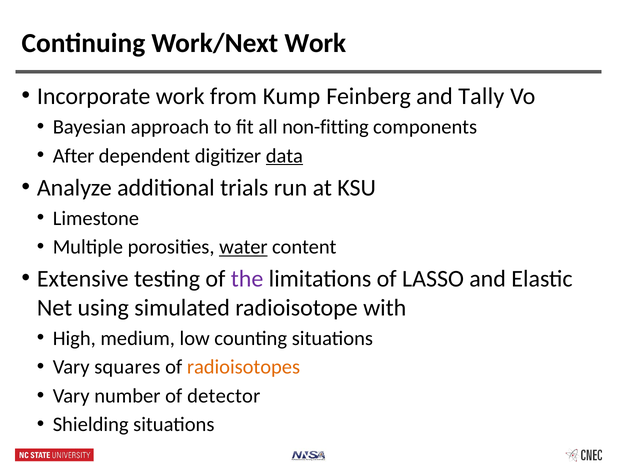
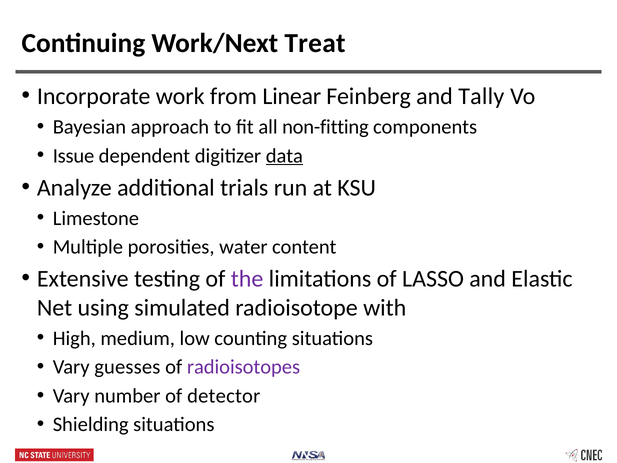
Work/Next Work: Work -> Treat (315, 43)
Kump: Kump -> Linear (292, 96)
After: After -> Issue (74, 156)
water underline: present -> none (243, 247)
squares: squares -> guesses (127, 367)
radioisotopes colour: orange -> purple (243, 367)
